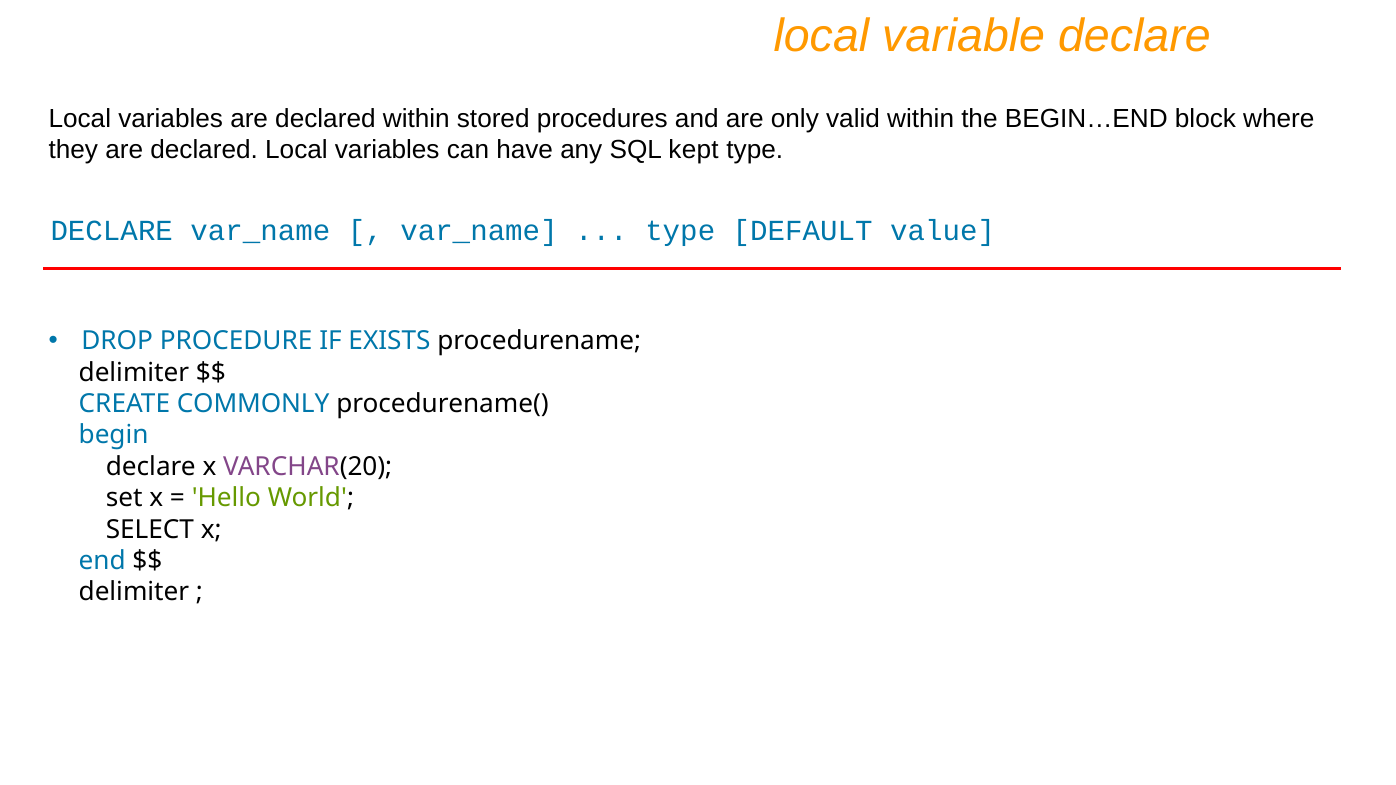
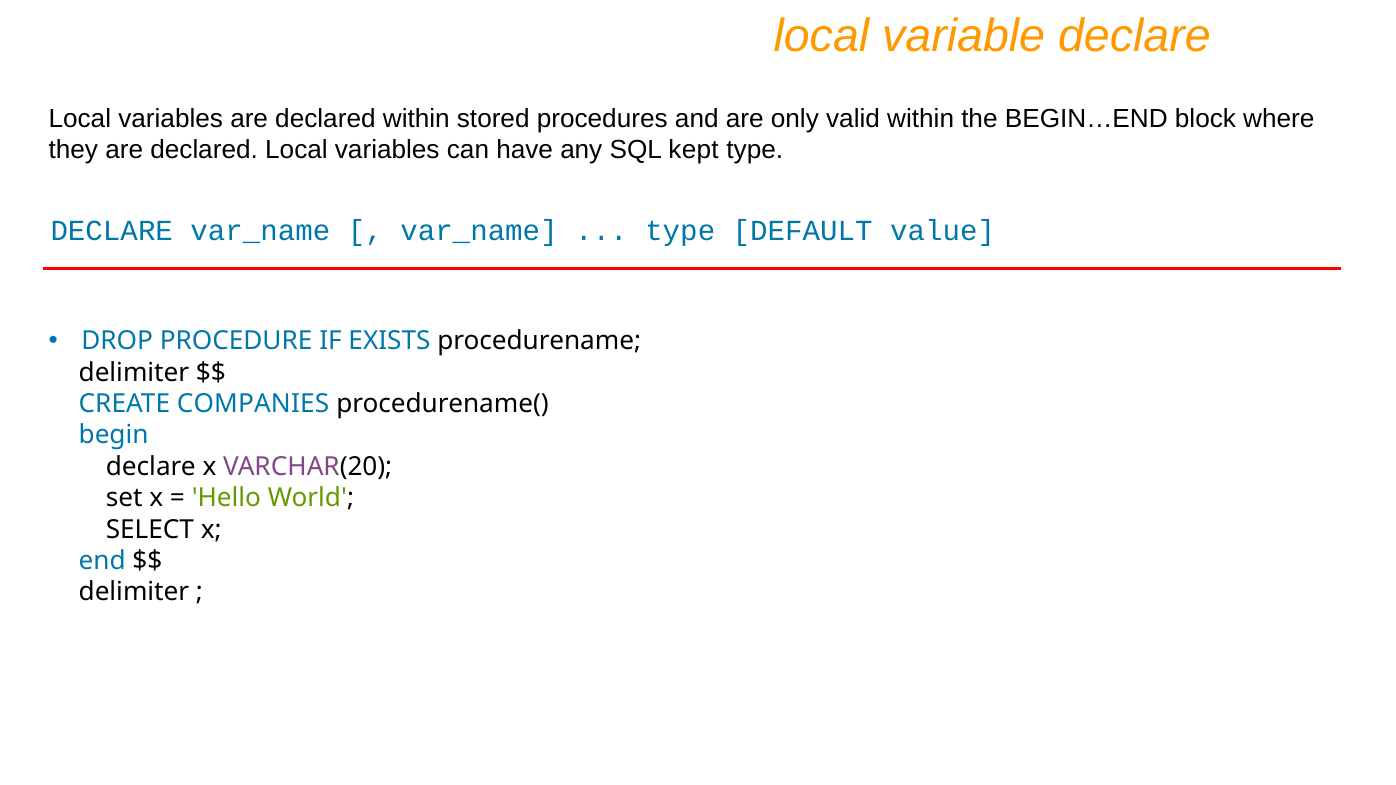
COMMONLY: COMMONLY -> COMPANIES (253, 404)
